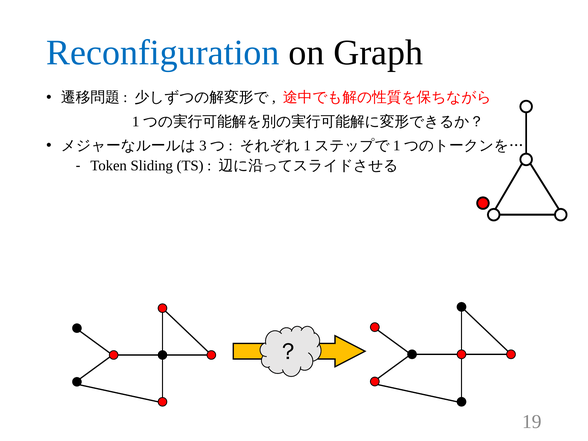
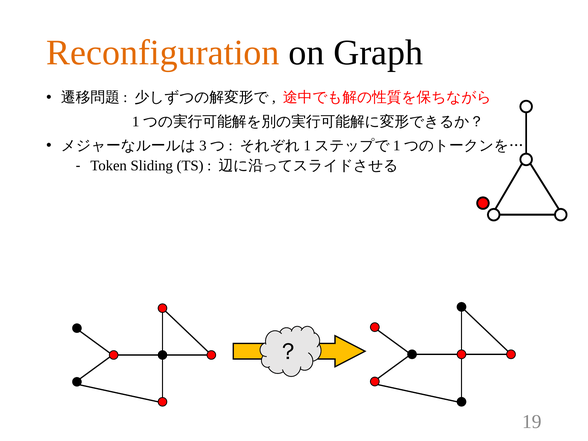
Reconfiguration colour: blue -> orange (163, 53)
